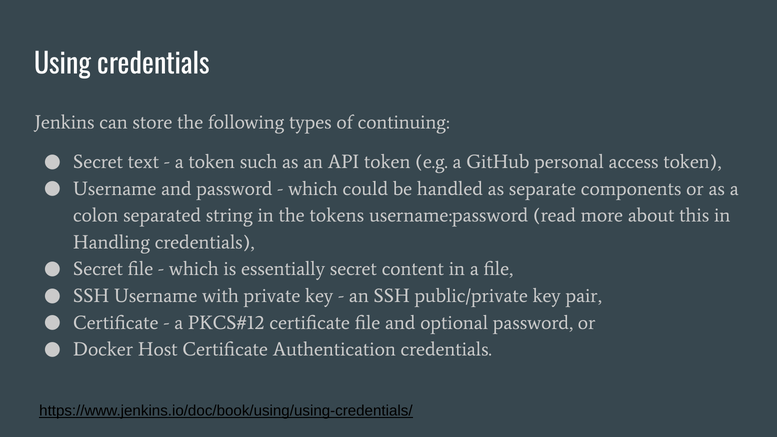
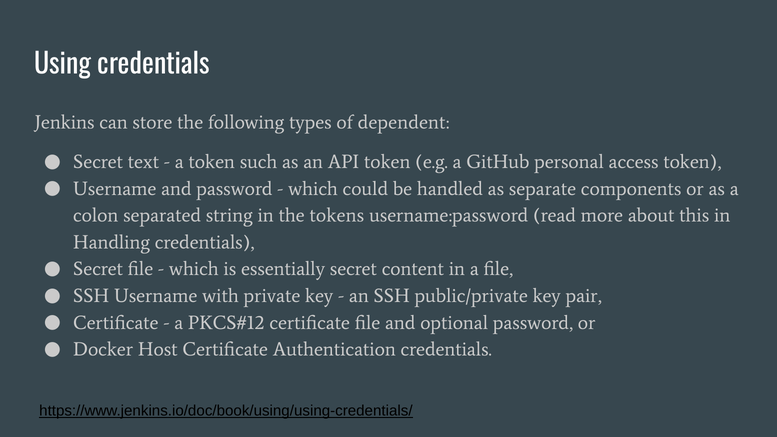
continuing: continuing -> dependent (404, 122)
